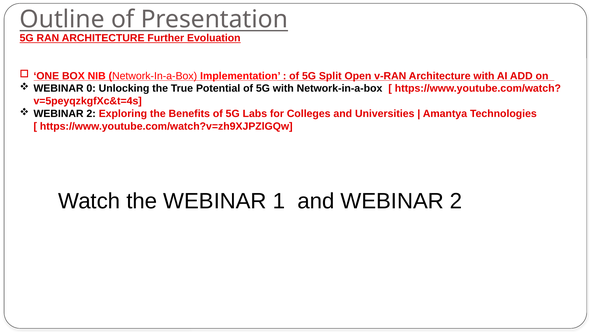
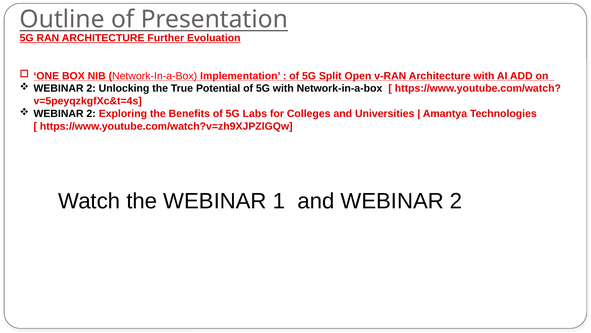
0: 0 -> 2 (91, 88)
